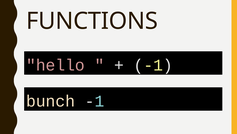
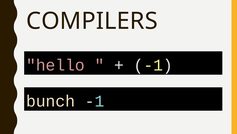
FUNCTIONS: FUNCTIONS -> COMPILERS (92, 21)
